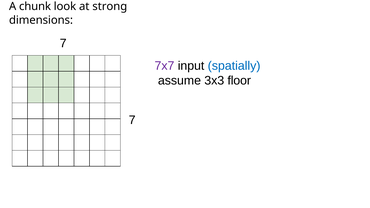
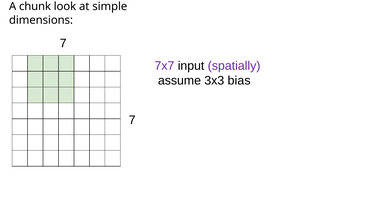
strong: strong -> simple (110, 7)
spatially colour: blue -> purple (234, 66)
floor: floor -> bias (239, 81)
